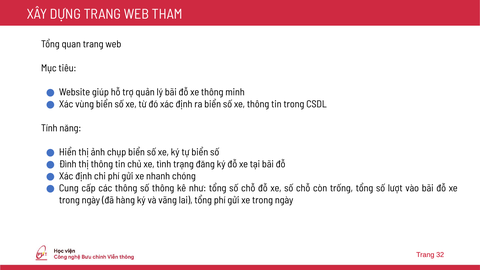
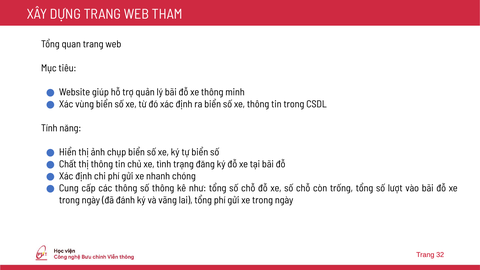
Đình: Đình -> Chất (68, 164)
hàng: hàng -> đánh (125, 200)
